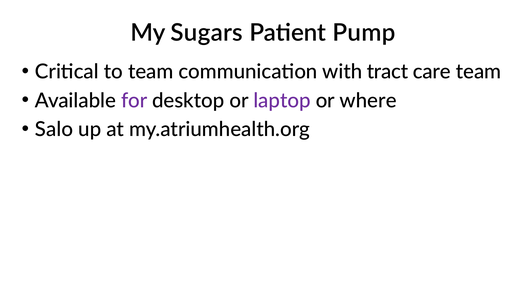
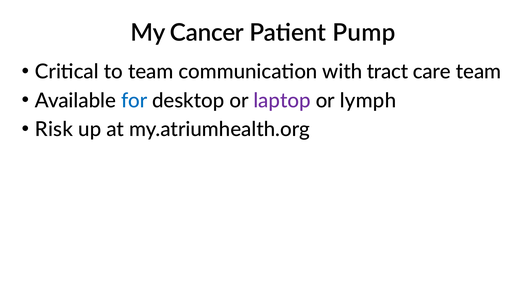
Sugars: Sugars -> Cancer (207, 33)
for colour: purple -> blue (134, 101)
where: where -> lymph (368, 101)
Salo: Salo -> Risk (54, 129)
